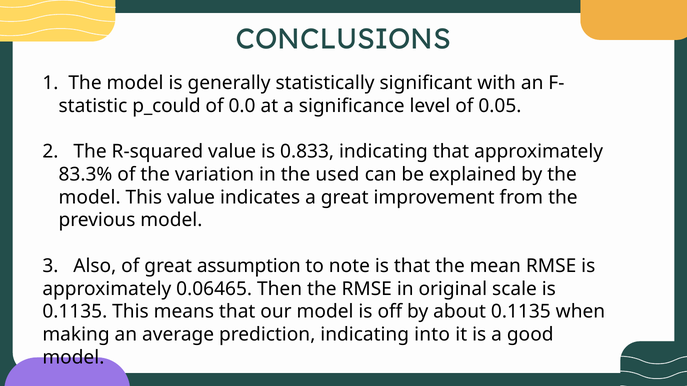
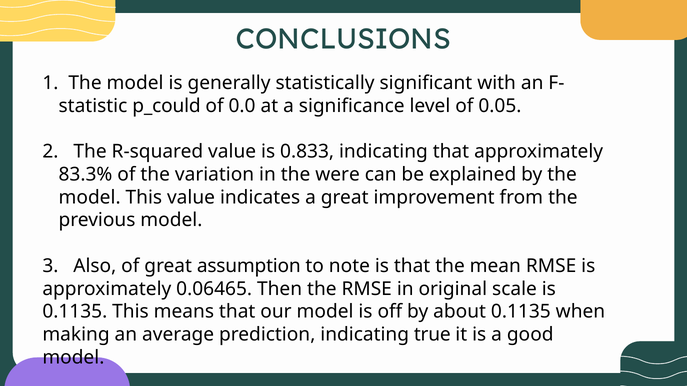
used: used -> were (338, 175)
into: into -> true (432, 335)
